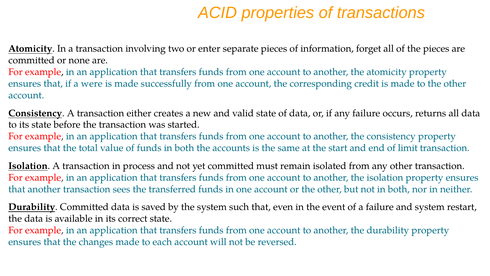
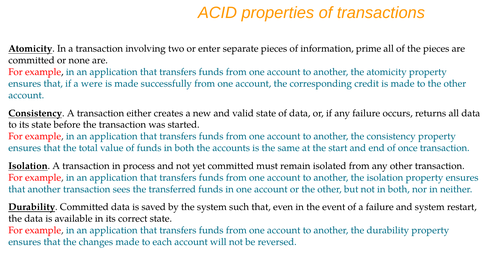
forget: forget -> prime (369, 49)
limit: limit -> once (408, 148)
